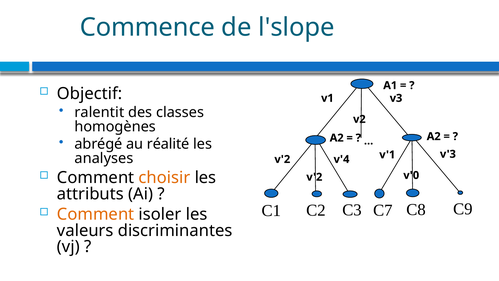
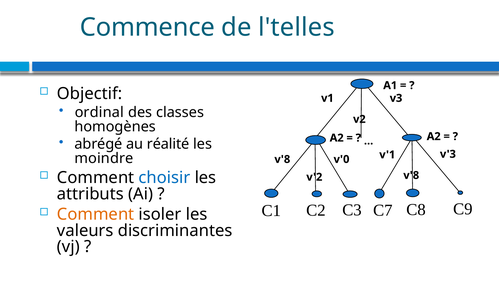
l'slope: l'slope -> l'telles (296, 27)
ralentit: ralentit -> ordinal (99, 112)
analyses: analyses -> moindre (104, 158)
v'2: v'2 -> v'8 (282, 159)
v'4: v'4 -> v'0 (341, 159)
choisir colour: orange -> blue (164, 178)
v'0: v'0 -> v'8 (411, 175)
